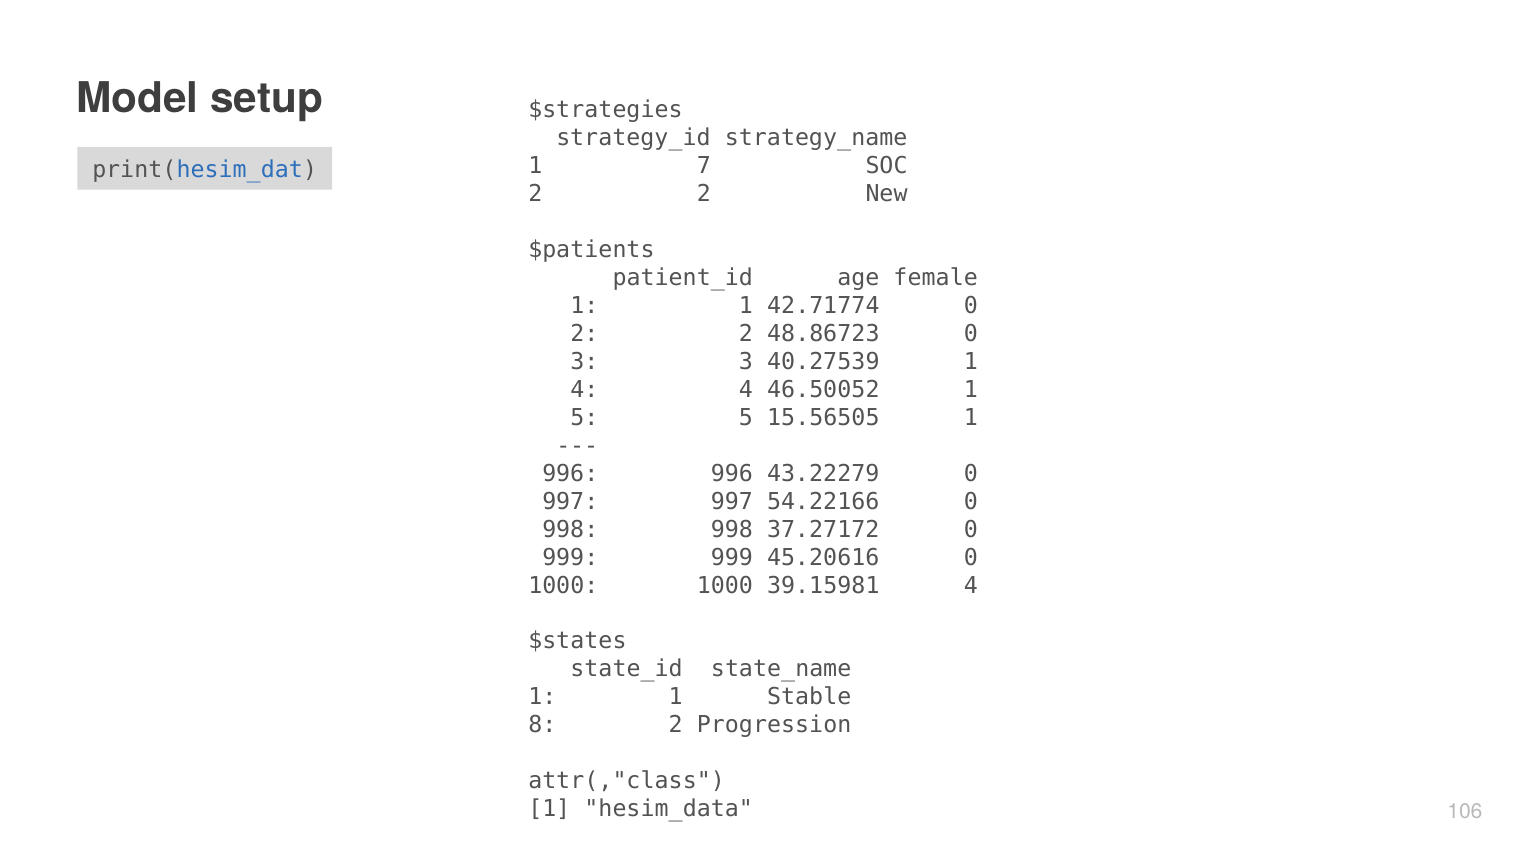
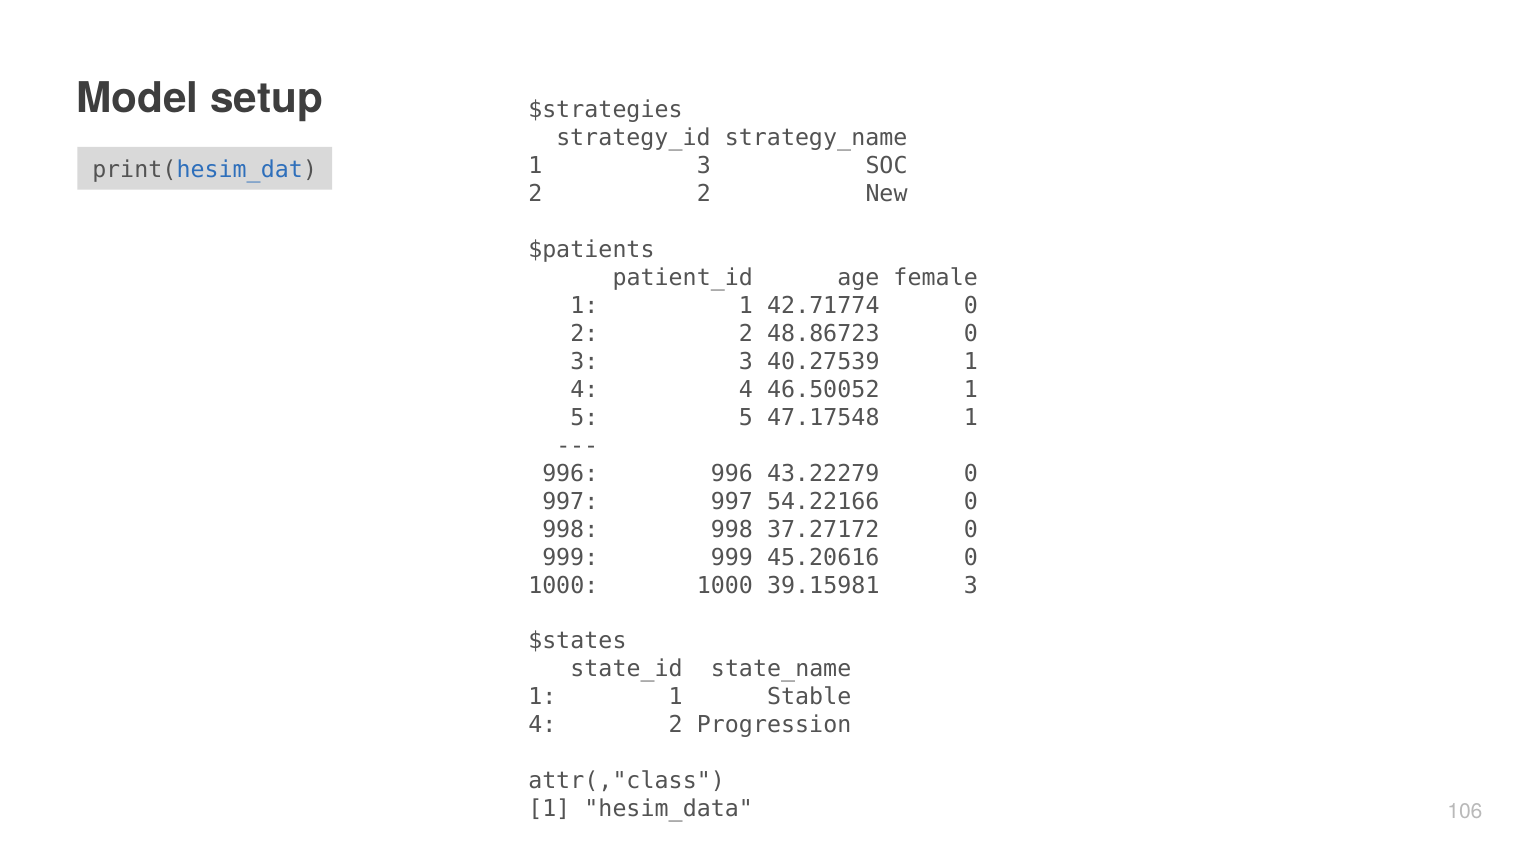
1 7: 7 -> 3 (704, 166)
15.56505: 15.56505 -> 47.17548 (823, 418)
39.15981 4: 4 -> 3 (971, 586)
8: 8 -> 4 (542, 725)
